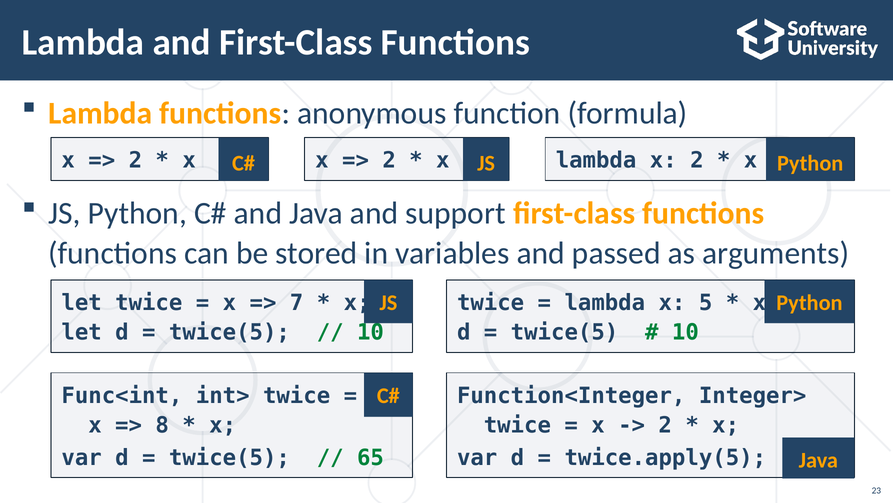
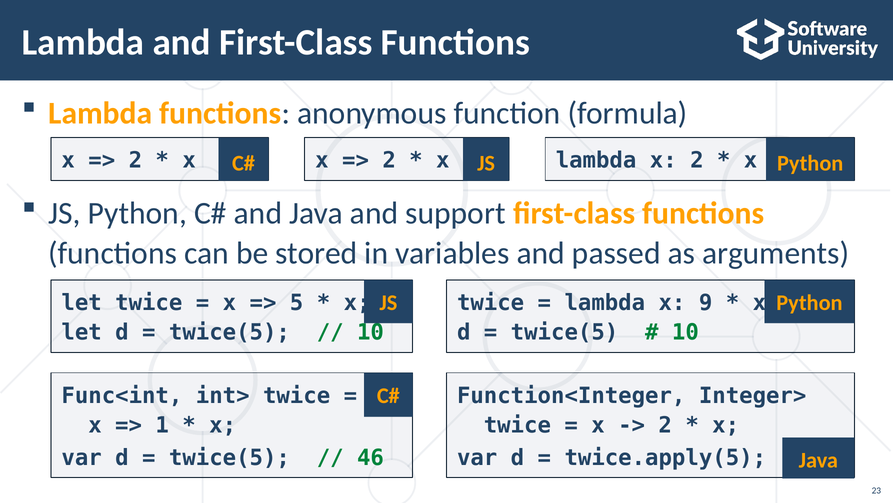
7: 7 -> 5 (297, 303)
5: 5 -> 9 (706, 303)
8: 8 -> 1 (162, 425)
65: 65 -> 46 (371, 457)
